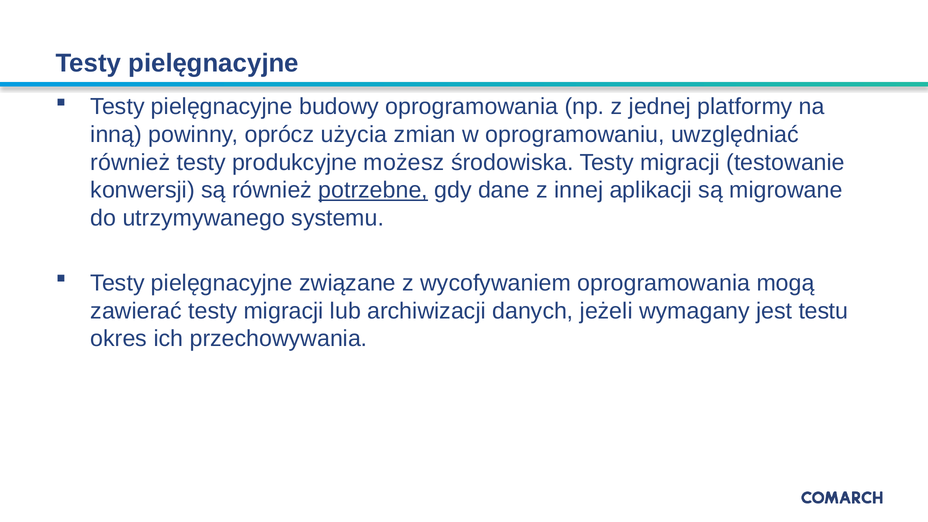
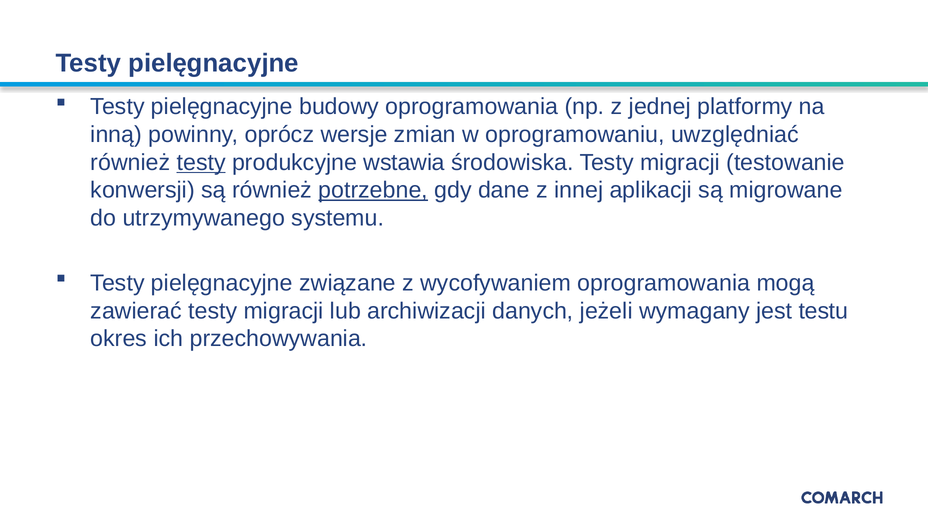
użycia: użycia -> wersje (354, 135)
testy underline: none -> present (201, 162)
możesz: możesz -> wstawia (404, 162)
